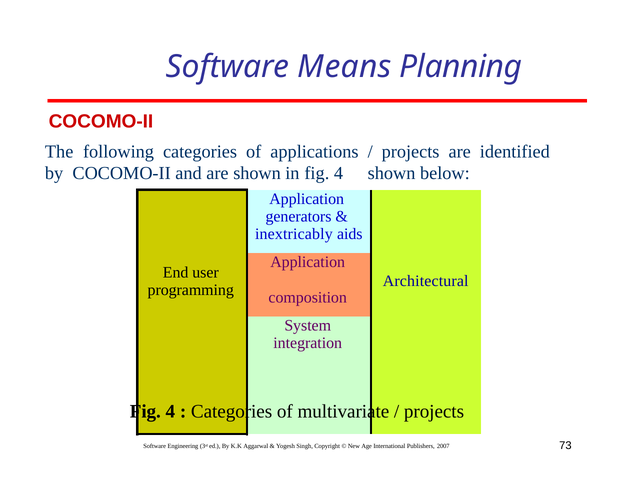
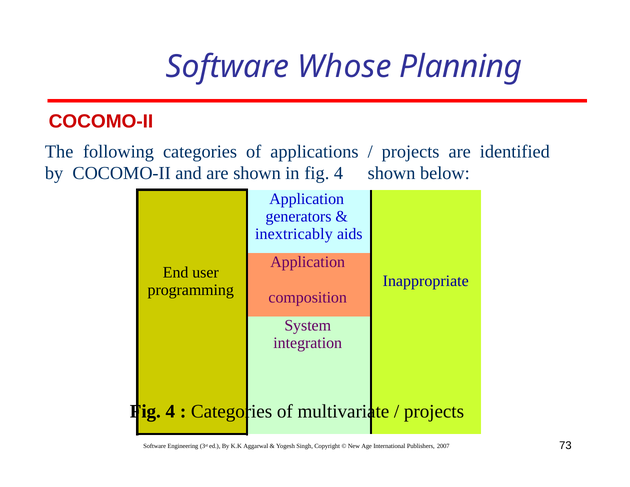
Means: Means -> Whose (345, 67)
Architectural: Architectural -> Inappropriate (426, 281)
